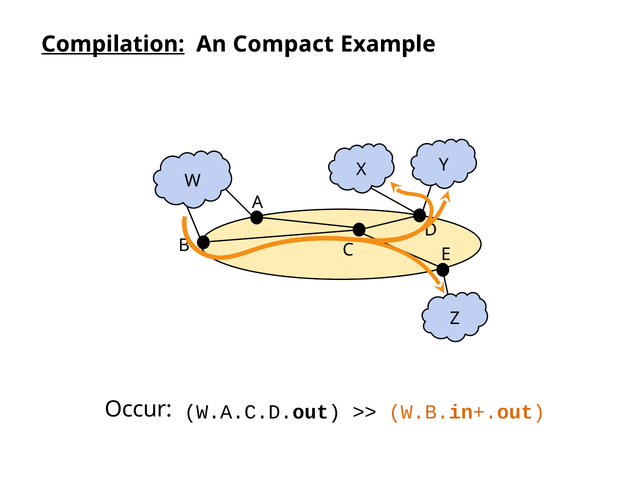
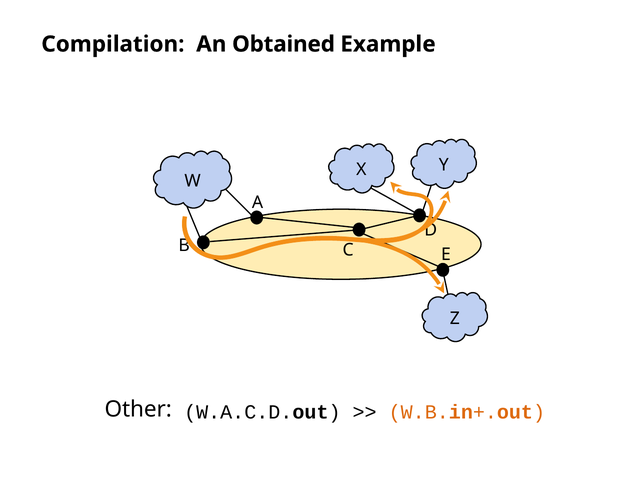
Compilation underline: present -> none (113, 44)
Compact: Compact -> Obtained (283, 44)
Occur: Occur -> Other (138, 409)
